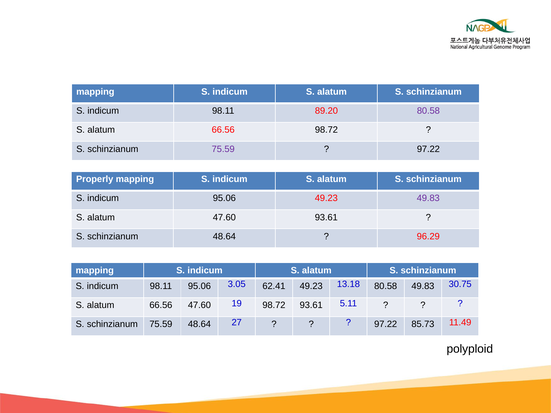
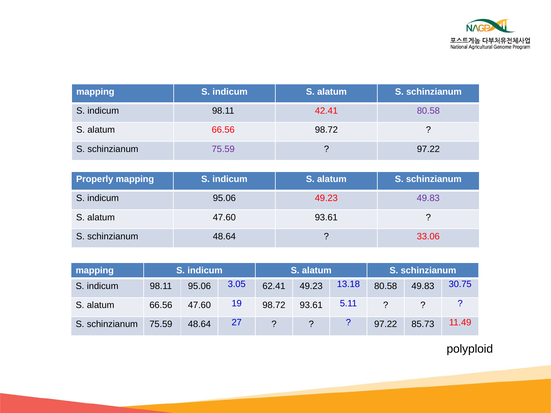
89.20: 89.20 -> 42.41 (326, 111)
96.29: 96.29 -> 33.06 (428, 237)
